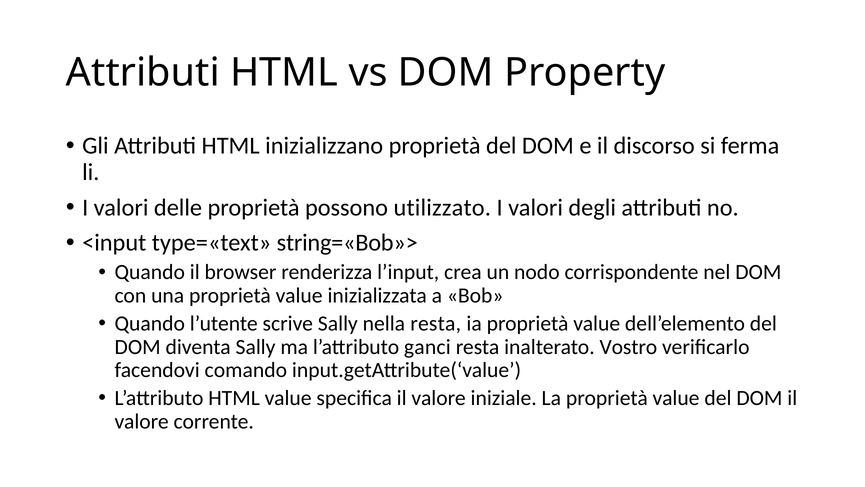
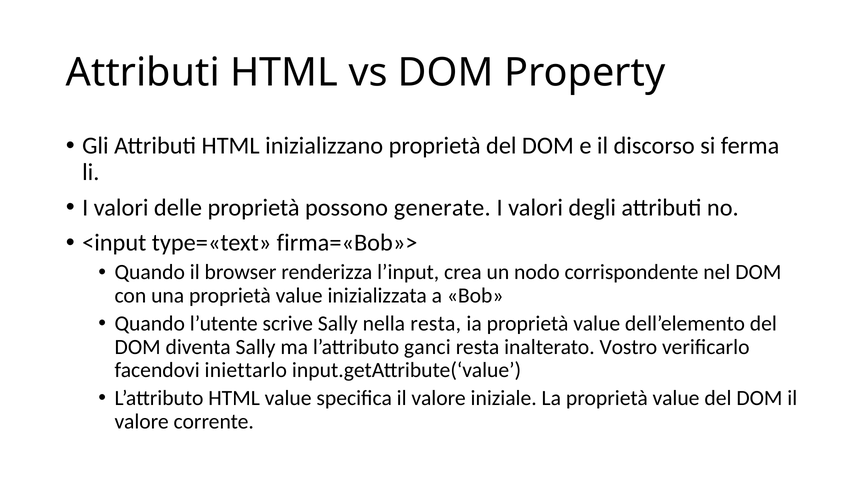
utilizzato: utilizzato -> generate (442, 207)
string=«Bob»>: string=«Bob»> -> firma=«Bob»> (347, 243)
comando: comando -> iniettarlo (246, 370)
